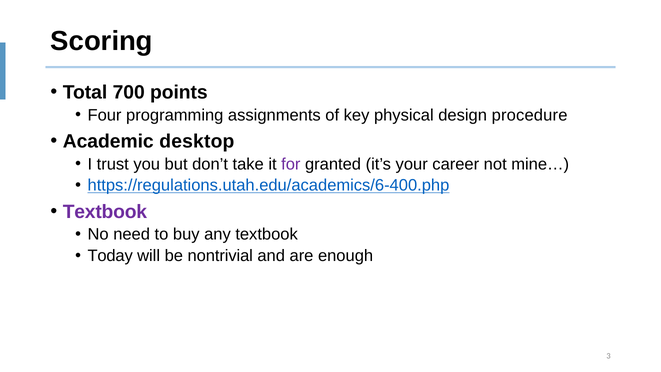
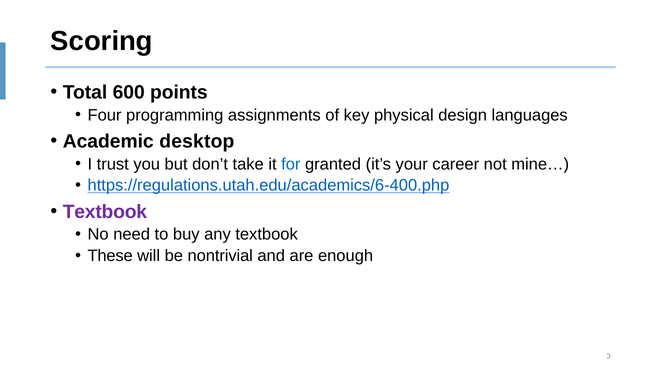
700: 700 -> 600 (129, 92)
procedure: procedure -> languages (530, 115)
for colour: purple -> blue (291, 164)
Today: Today -> These (110, 256)
